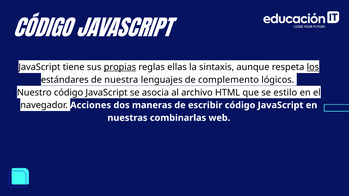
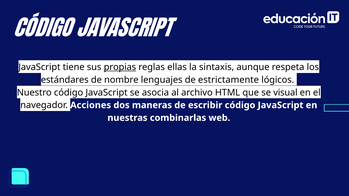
los underline: present -> none (313, 67)
nuestra: nuestra -> nombre (121, 80)
complemento: complemento -> estrictamente (228, 80)
estilo: estilo -> visual (285, 93)
